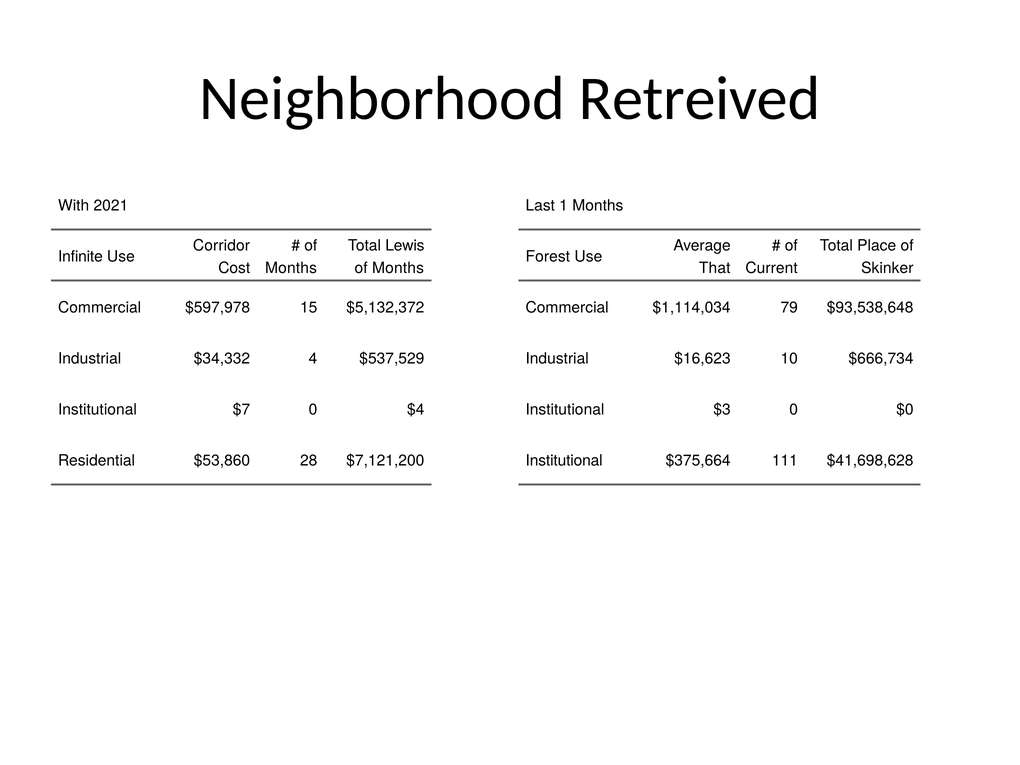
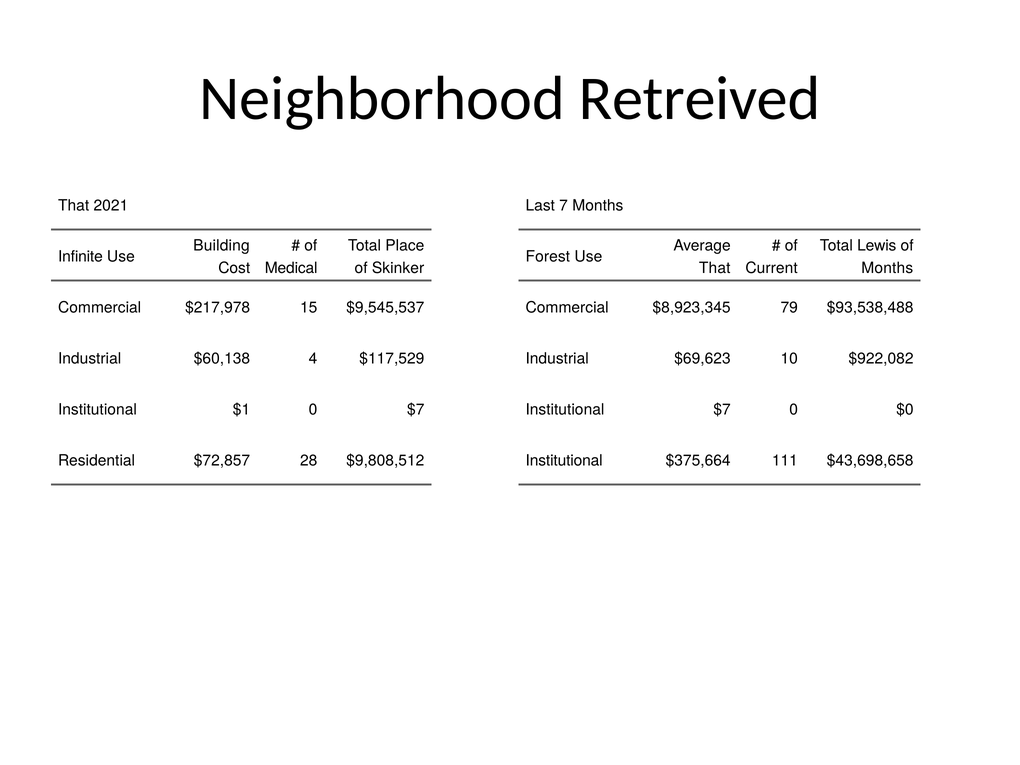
With: With -> That (74, 206)
1: 1 -> 7 (564, 206)
Corridor: Corridor -> Building (221, 245)
Lewis: Lewis -> Place (405, 245)
Place: Place -> Lewis (877, 245)
Months: Months -> Medical (291, 268)
Months: Months -> Skinker (398, 268)
Skinker: Skinker -> Months (887, 268)
$597,978: $597,978 -> $217,978 (218, 308)
$5,132,372: $5,132,372 -> $9,545,537 (385, 308)
$1,114,034: $1,114,034 -> $8,923,345 (692, 308)
$93,538,648: $93,538,648 -> $93,538,488 (870, 308)
$34,332: $34,332 -> $60,138 (222, 359)
$537,529: $537,529 -> $117,529 (392, 359)
$16,623: $16,623 -> $69,623 (703, 359)
$666,734: $666,734 -> $922,082 (881, 359)
$7: $7 -> $1 (242, 410)
0 $4: $4 -> $7 (416, 410)
Institutional $3: $3 -> $7 (722, 410)
$53,860: $53,860 -> $72,857 (222, 461)
$7,121,200: $7,121,200 -> $9,808,512 (385, 461)
$41,698,628: $41,698,628 -> $43,698,658 (870, 461)
